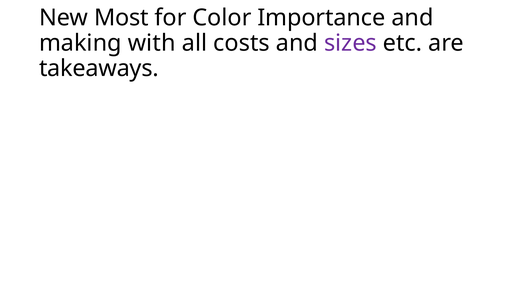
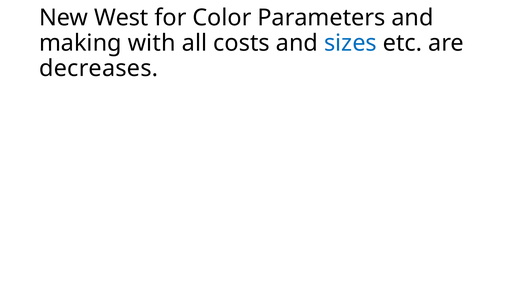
Most: Most -> West (121, 18)
Importance: Importance -> Parameters (321, 18)
sizes colour: purple -> blue (350, 43)
takeaways: takeaways -> decreases (99, 68)
